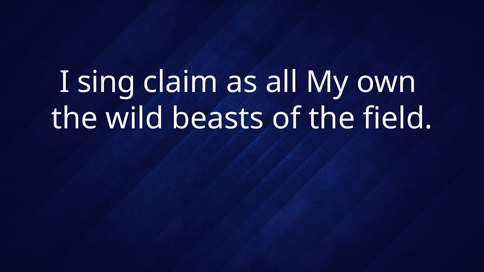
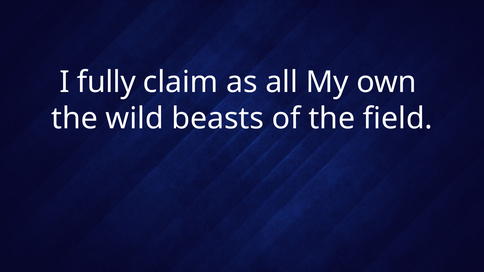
sing: sing -> fully (106, 82)
